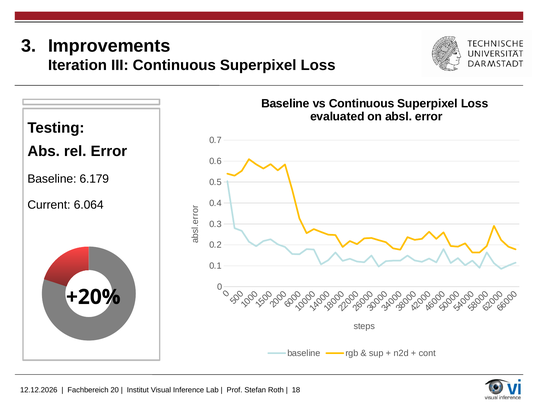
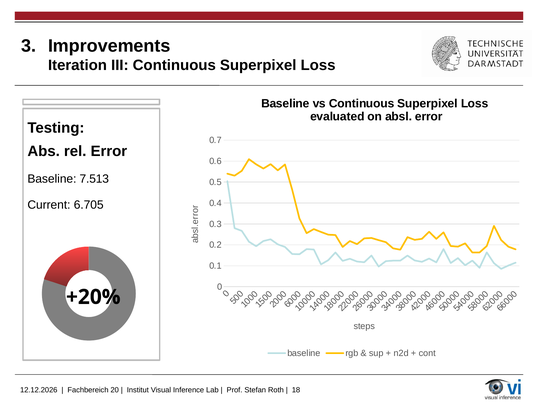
6.179: 6.179 -> 7.513 (94, 179)
6.064: 6.064 -> 6.705 (89, 205)
